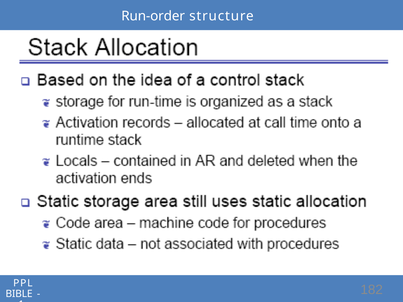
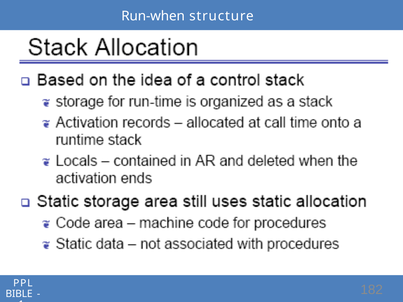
Run-order: Run-order -> Run-when (153, 16)
